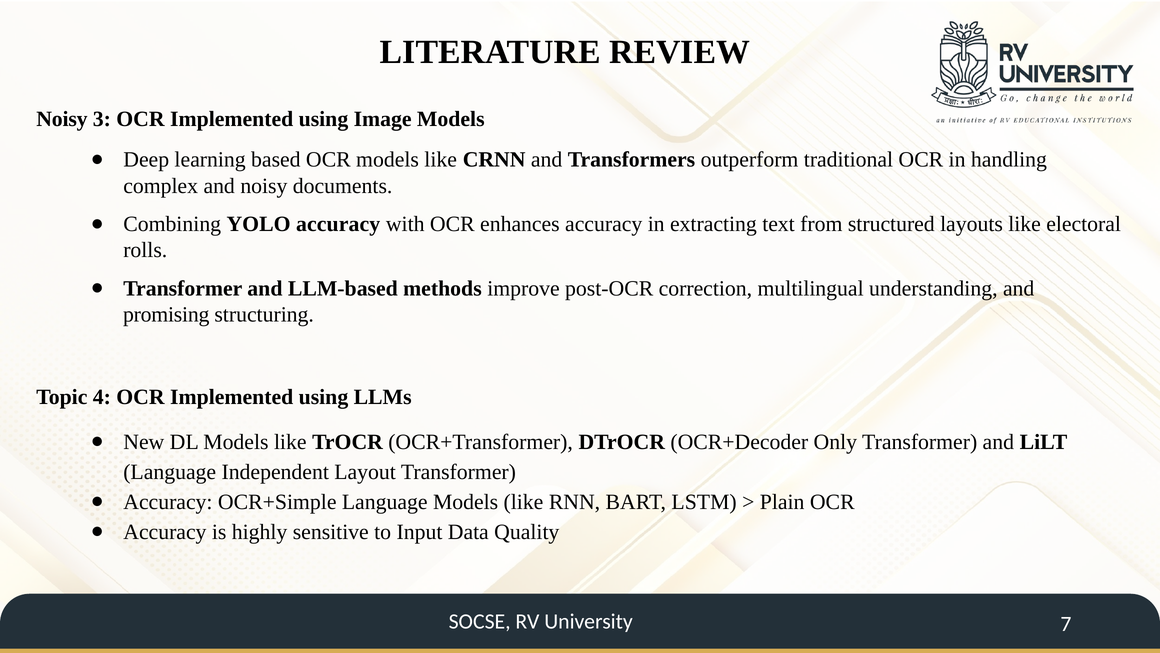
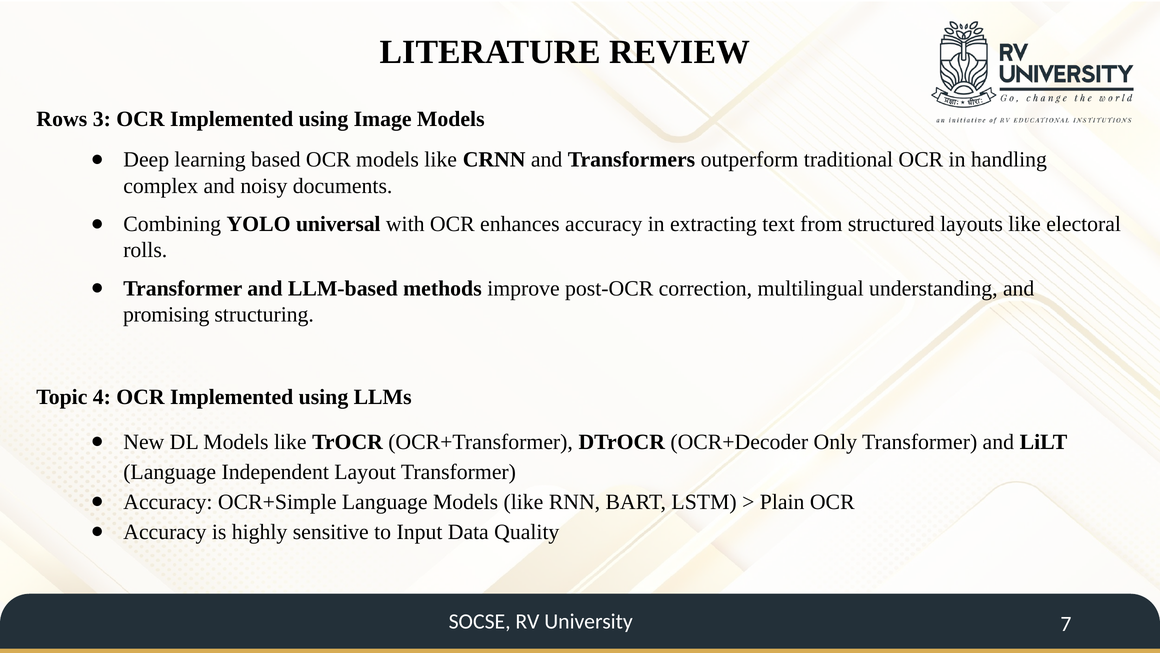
Noisy: Noisy -> Rows (62, 119)
YOLO accuracy: accuracy -> universal (338, 224)
